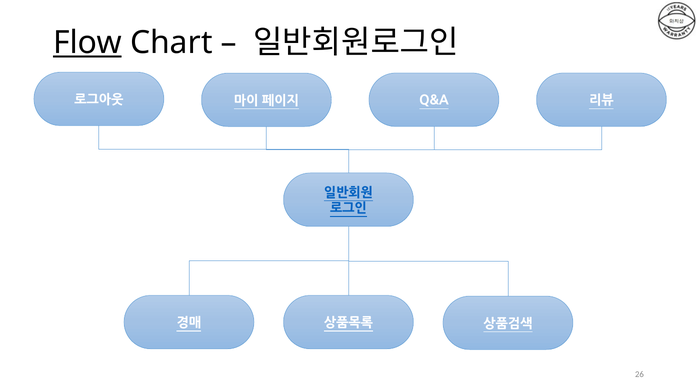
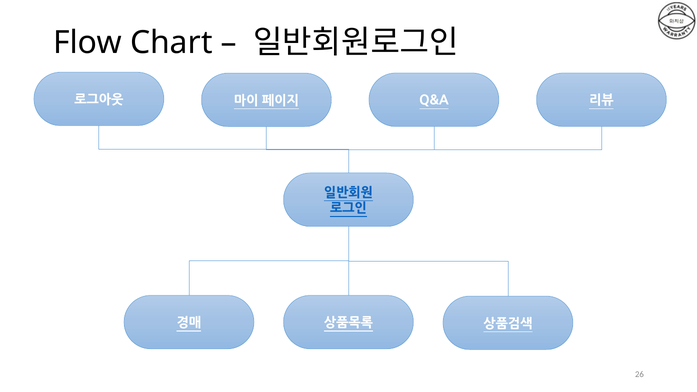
Flow underline: present -> none (87, 43)
